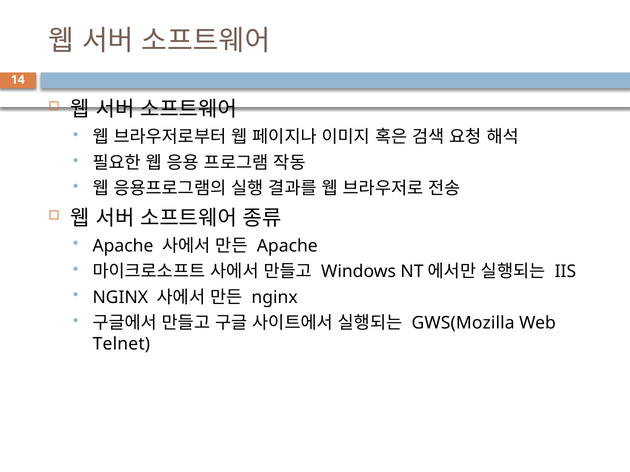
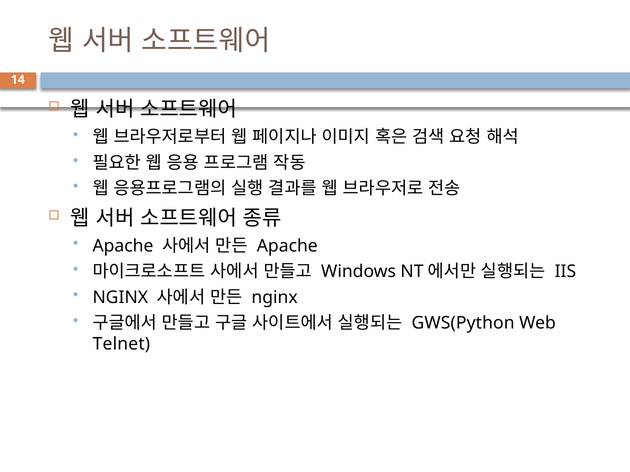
GWS(Mozilla: GWS(Mozilla -> GWS(Python (463, 323)
